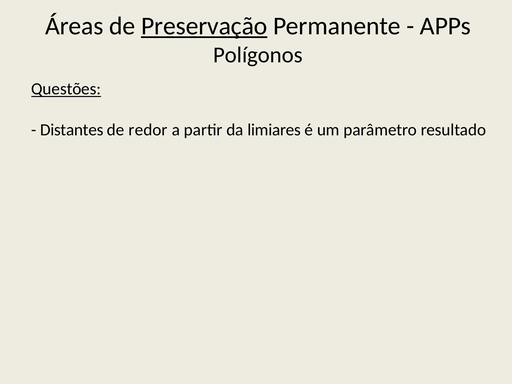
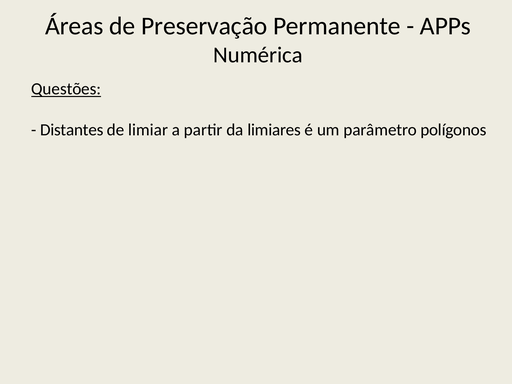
Preservação underline: present -> none (204, 26)
Polígonos: Polígonos -> Numérica (258, 55)
redor: redor -> limiar (148, 130)
resultado: resultado -> polígonos (453, 130)
